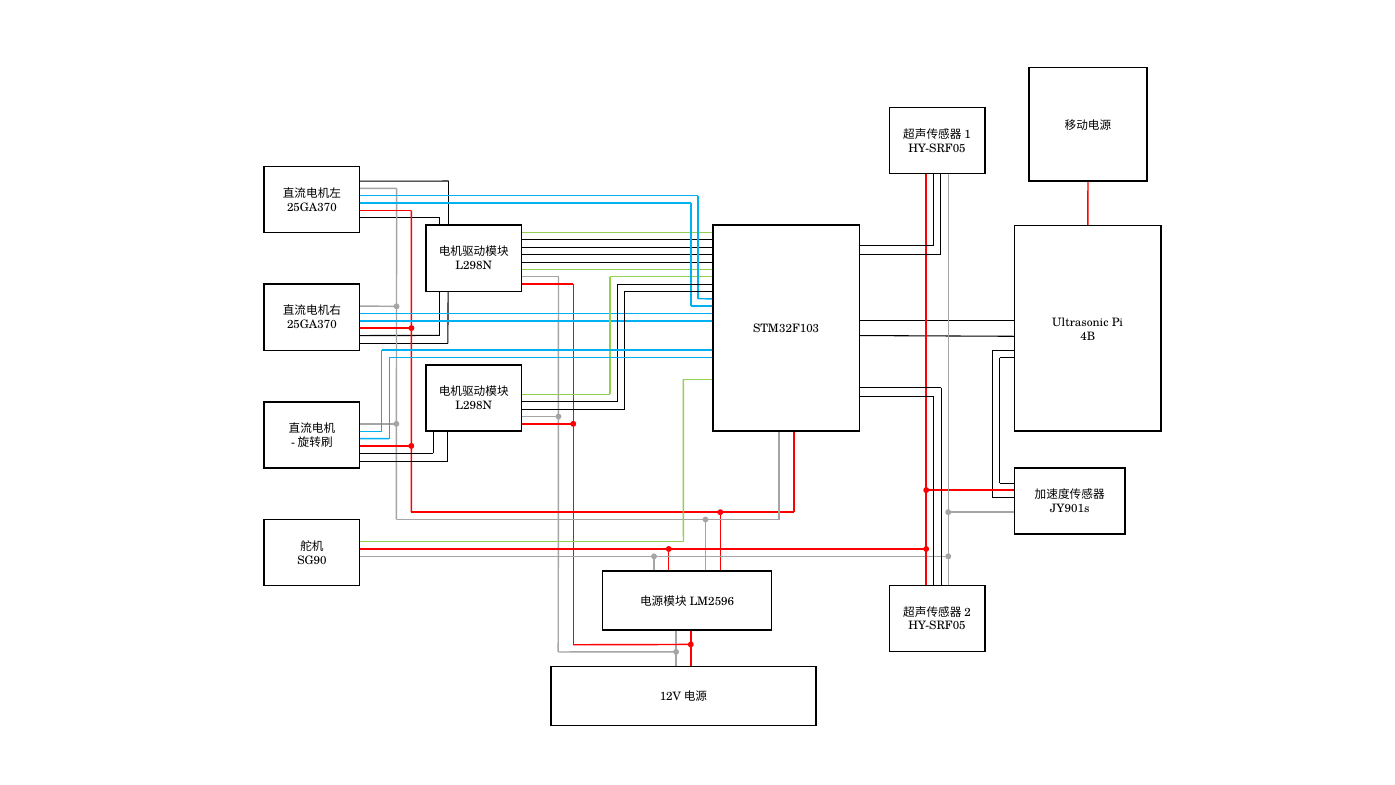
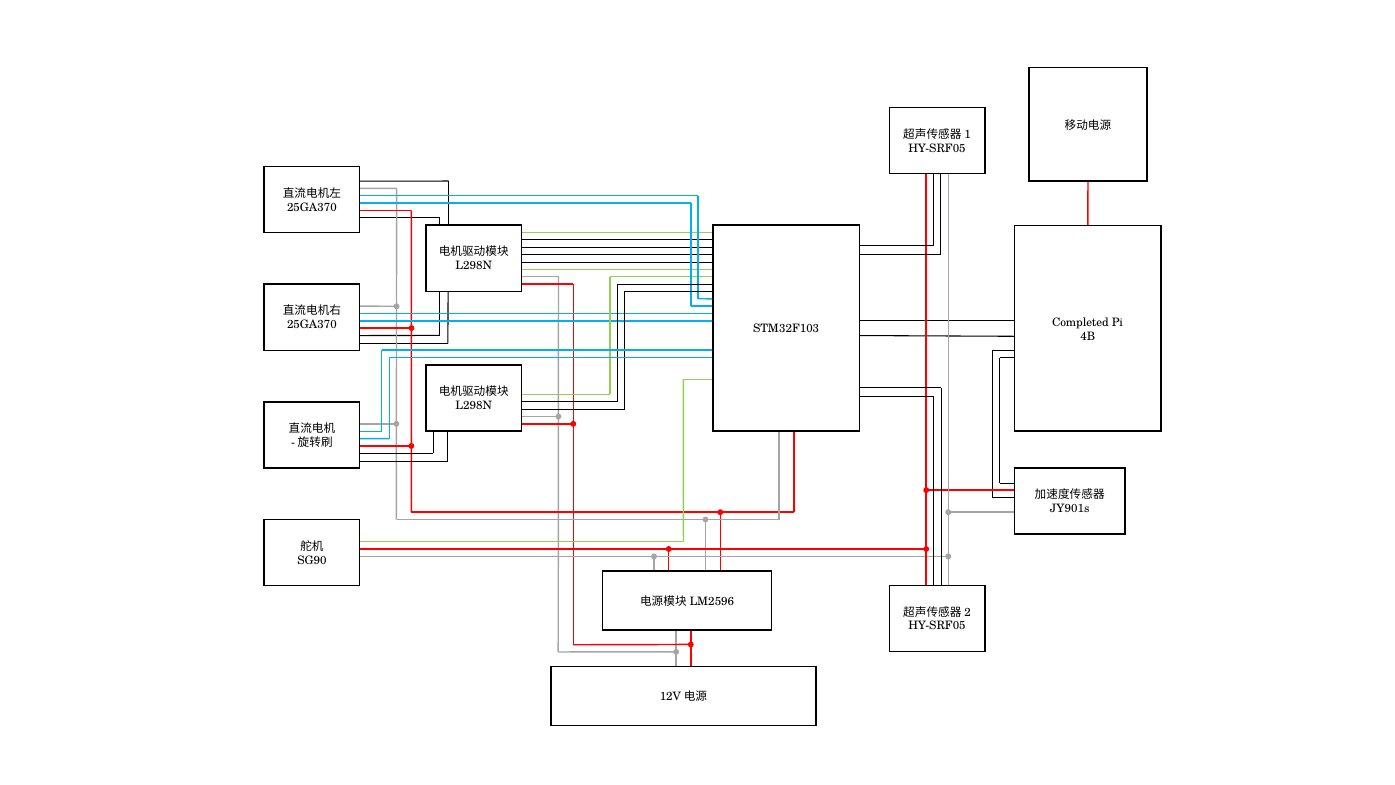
Ultrasonic: Ultrasonic -> Completed (1080, 322)
